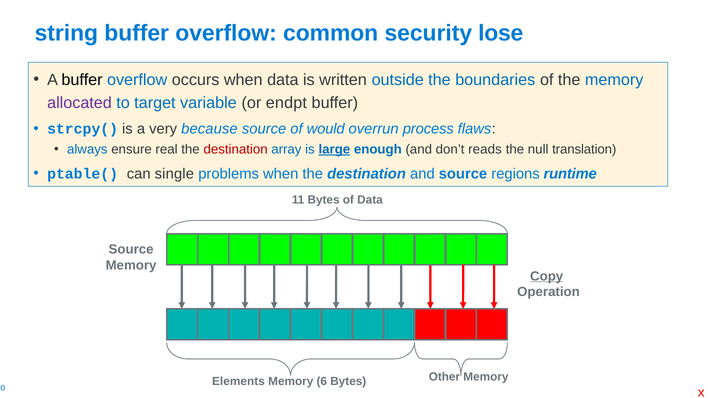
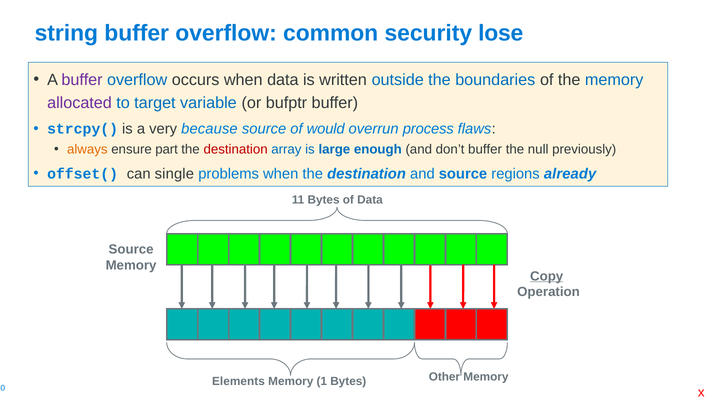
buffer colour: black -> purple (82, 80)
endpt: endpt -> bufptr (286, 103)
always colour: blue -> orange (87, 149)
real: real -> part (167, 149)
large underline: present -> none (334, 149)
don’t reads: reads -> buffer (485, 149)
translation: translation -> previously (584, 149)
ptable(: ptable( -> offset( (83, 174)
runtime: runtime -> already (570, 174)
6: 6 -> 1 (322, 382)
